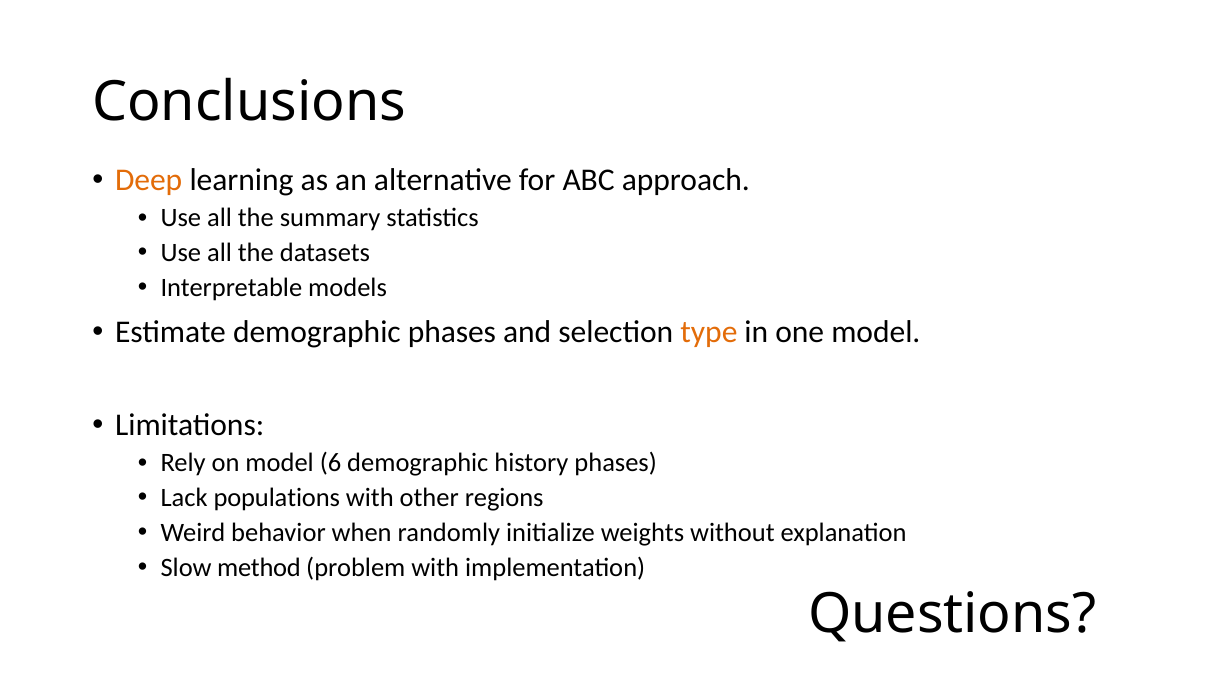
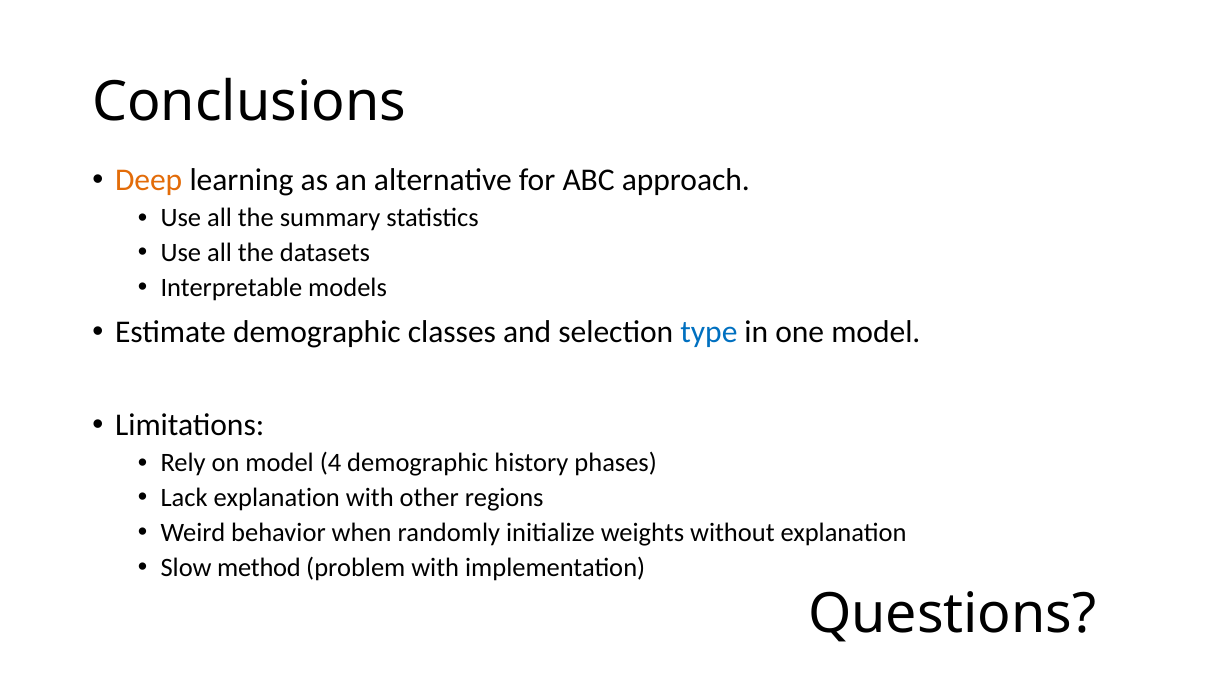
demographic phases: phases -> classes (452, 332)
type colour: orange -> blue (709, 332)
6: 6 -> 4 (331, 463)
Lack populations: populations -> explanation (277, 498)
